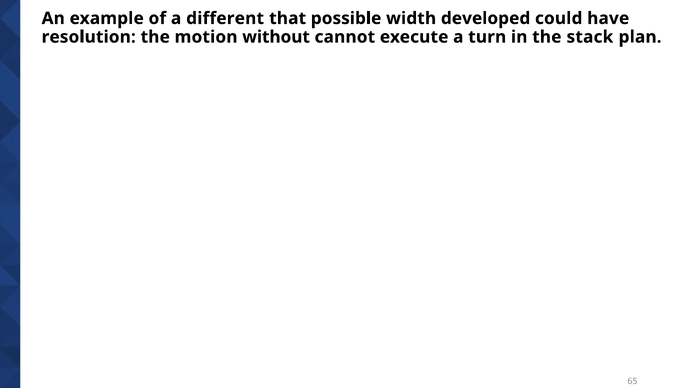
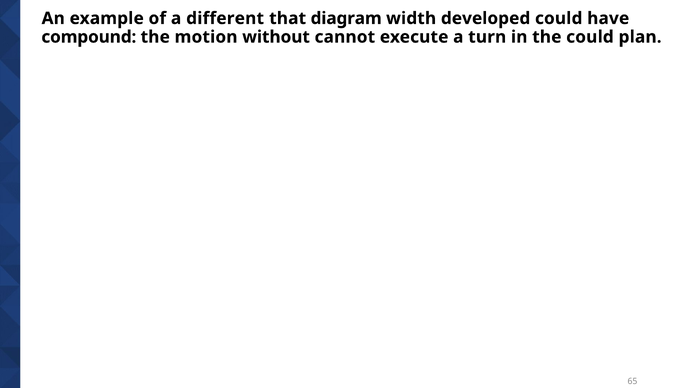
possible: possible -> diagram (346, 18)
resolution: resolution -> compound (89, 37)
the stack: stack -> could (590, 37)
